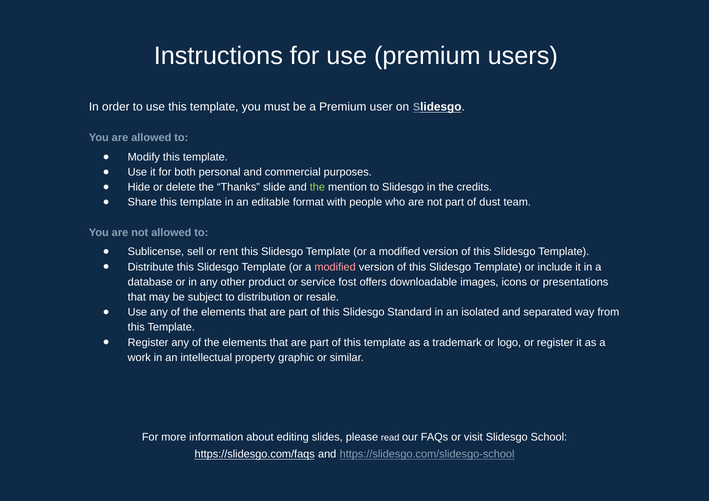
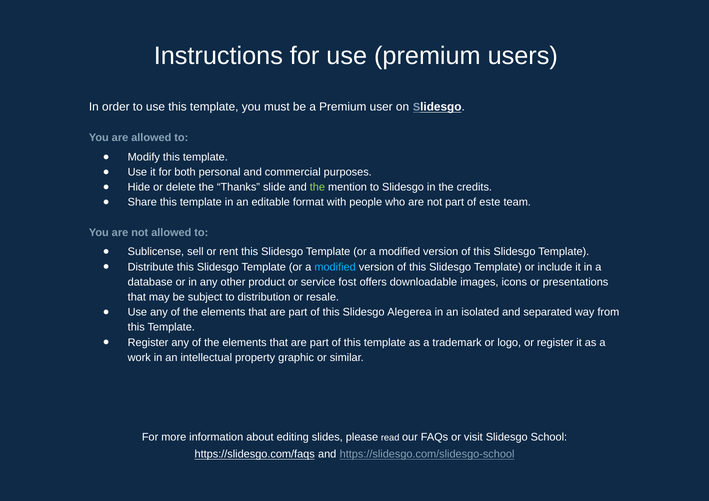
dust: dust -> este (490, 202)
modified colour: pink -> light blue (335, 267)
Standard: Standard -> Alegerea (409, 312)
